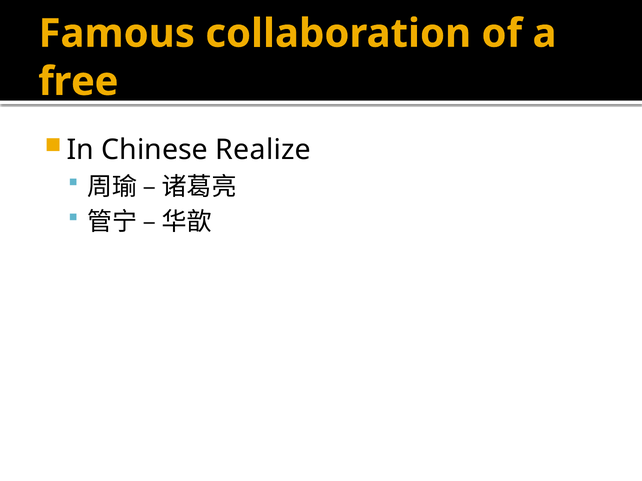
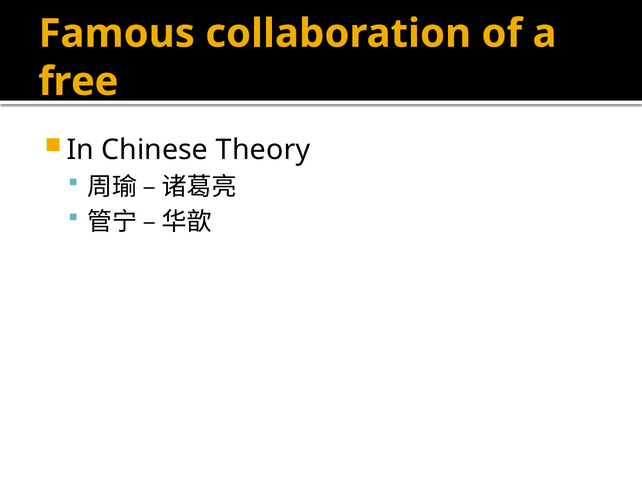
Realize: Realize -> Theory (263, 150)
